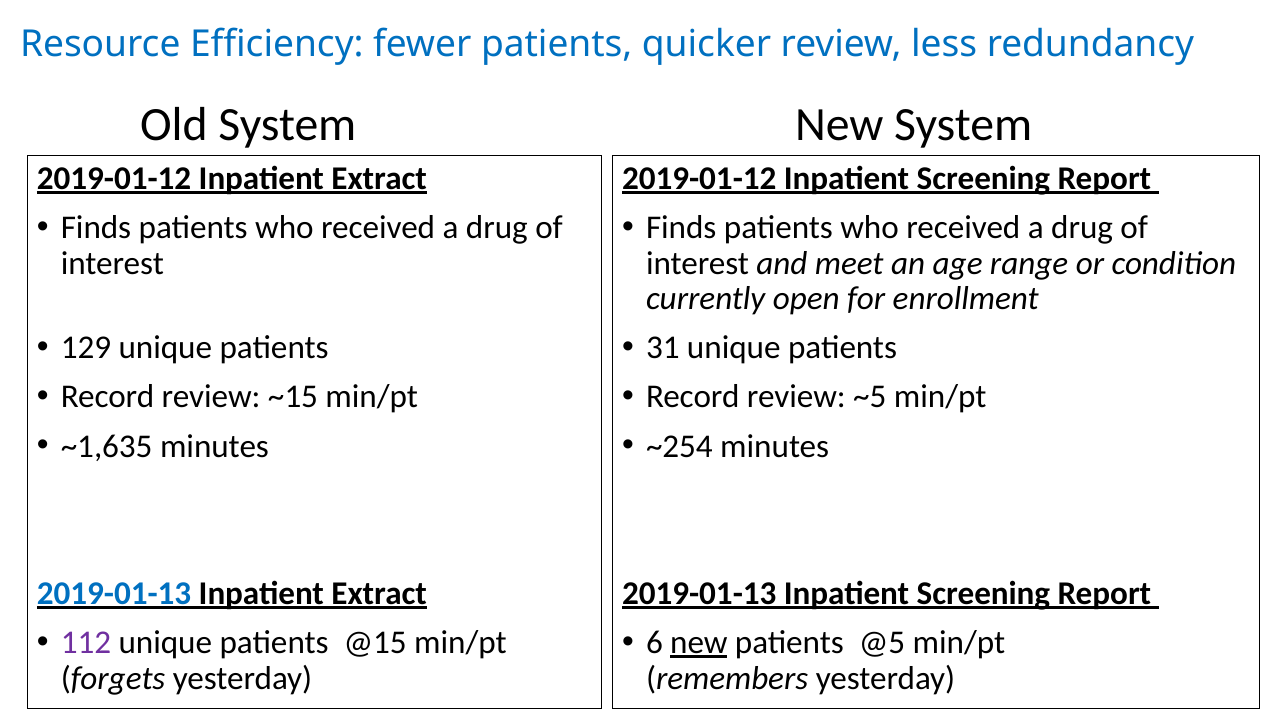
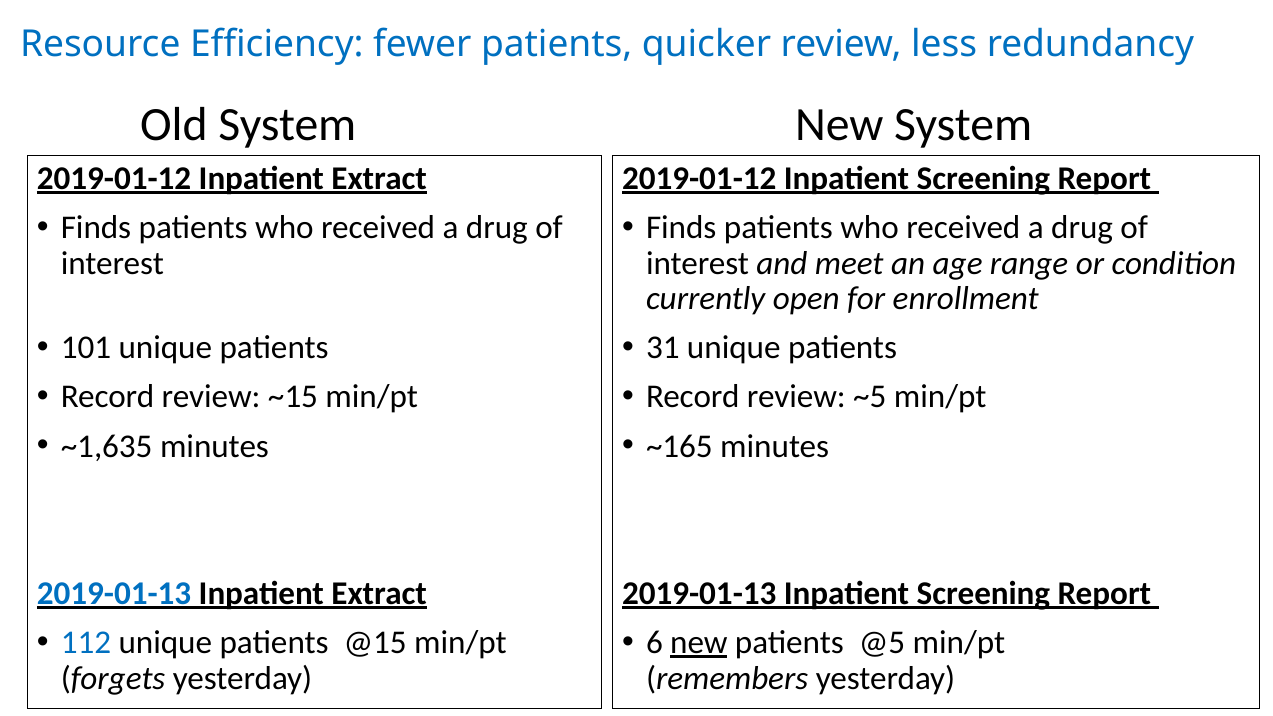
129: 129 -> 101 (86, 348)
~254: ~254 -> ~165 (679, 446)
112 colour: purple -> blue (86, 642)
